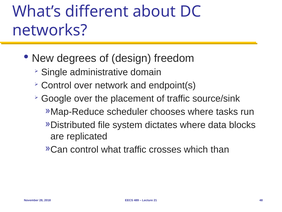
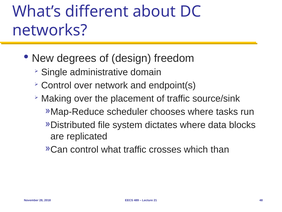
Google: Google -> Making (56, 98)
